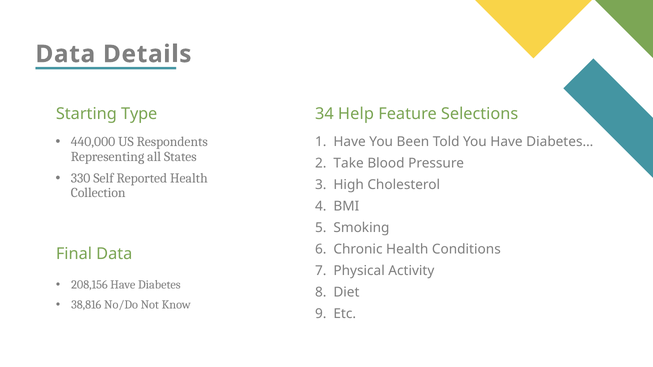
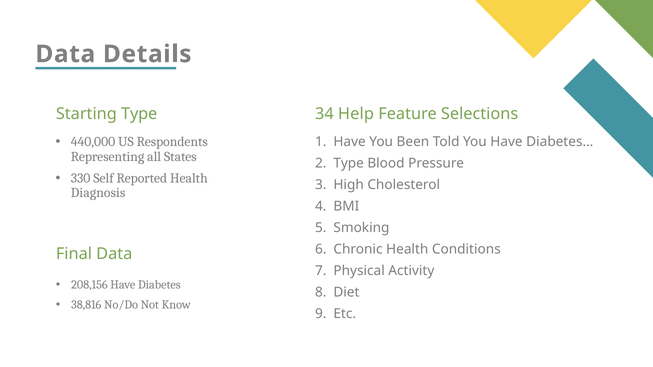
Take: Take -> Type (349, 164)
Collection: Collection -> Diagnosis (98, 193)
